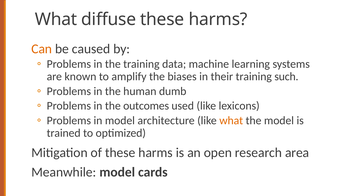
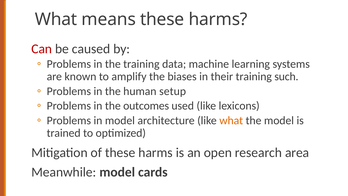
diffuse: diffuse -> means (109, 19)
Can colour: orange -> red (42, 49)
dumb: dumb -> setup (173, 91)
